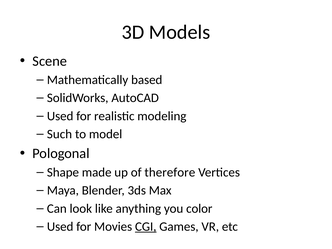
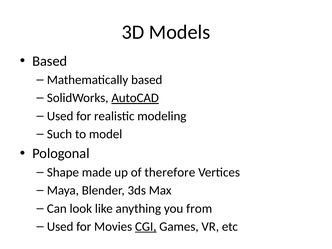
Scene: Scene -> Based (50, 61)
AutoCAD underline: none -> present (135, 98)
color: color -> from (199, 209)
